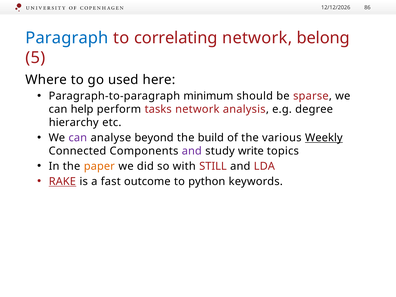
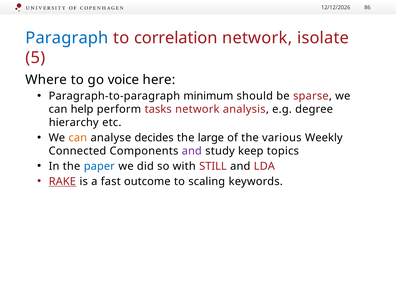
correlating: correlating -> correlation (176, 38)
belong: belong -> isolate (323, 38)
used: used -> voice (123, 80)
can colour: purple -> orange (78, 138)
beyond: beyond -> decides (154, 138)
build: build -> large (211, 138)
Weekly underline: present -> none (324, 138)
write: write -> keep (251, 151)
paper colour: orange -> blue (99, 166)
python: python -> scaling (207, 181)
